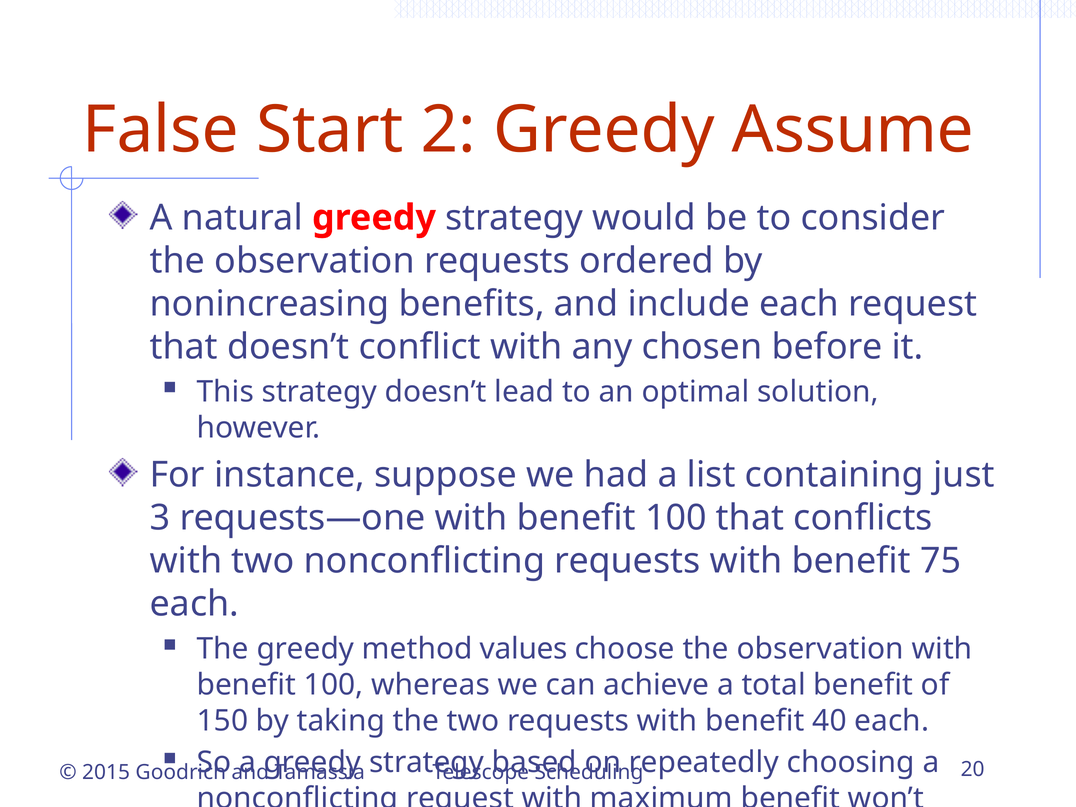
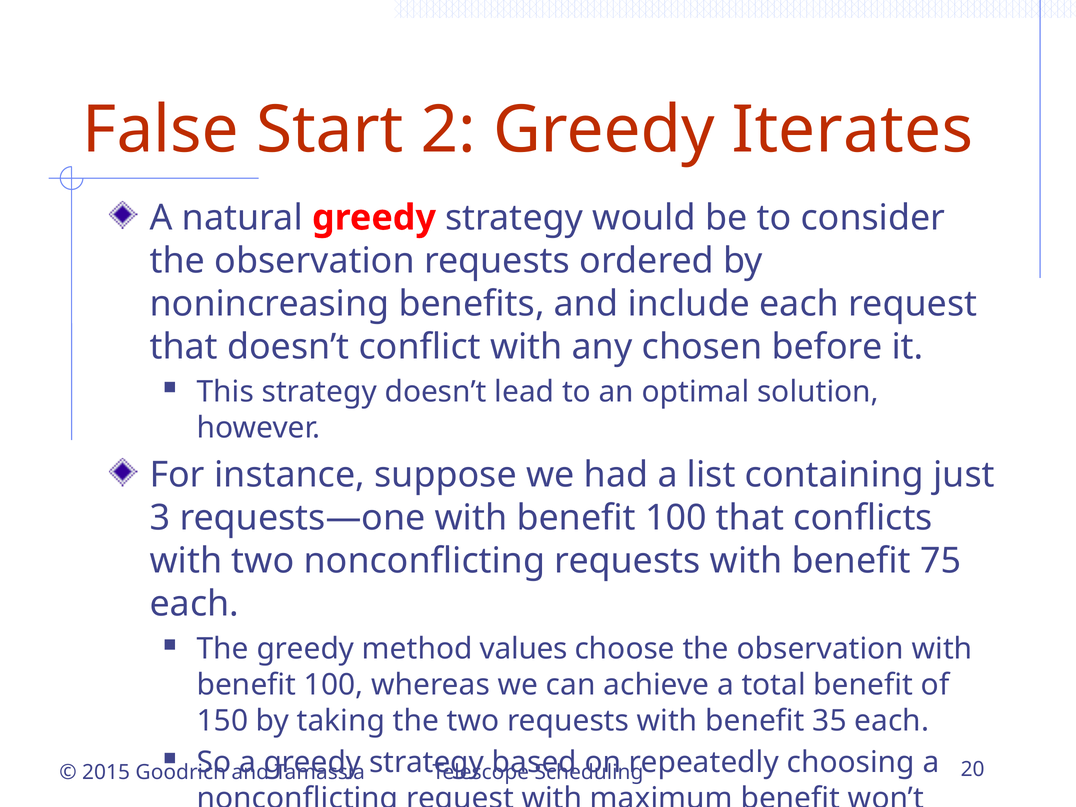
Assume: Assume -> Iterates (853, 130)
40: 40 -> 35 (830, 721)
